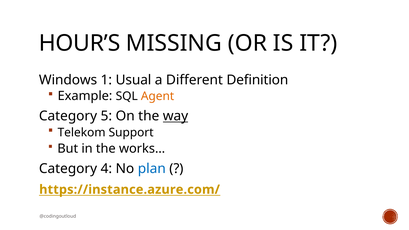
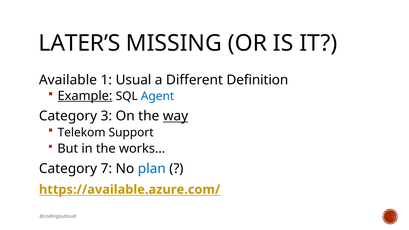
HOUR’S: HOUR’S -> LATER’S (80, 43)
Windows: Windows -> Available (68, 80)
Example underline: none -> present (85, 96)
Agent colour: orange -> blue (158, 96)
5: 5 -> 3 (106, 116)
4: 4 -> 7 (106, 169)
https://instance.azure.com/: https://instance.azure.com/ -> https://available.azure.com/ (130, 190)
